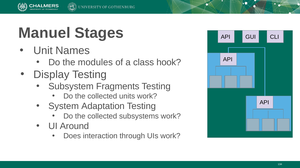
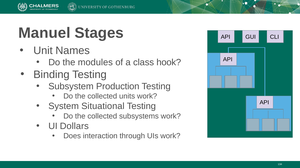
Display: Display -> Binding (51, 75)
Fragments: Fragments -> Production (118, 87)
Adaptation: Adaptation -> Situational (103, 107)
Around: Around -> Dollars (74, 127)
